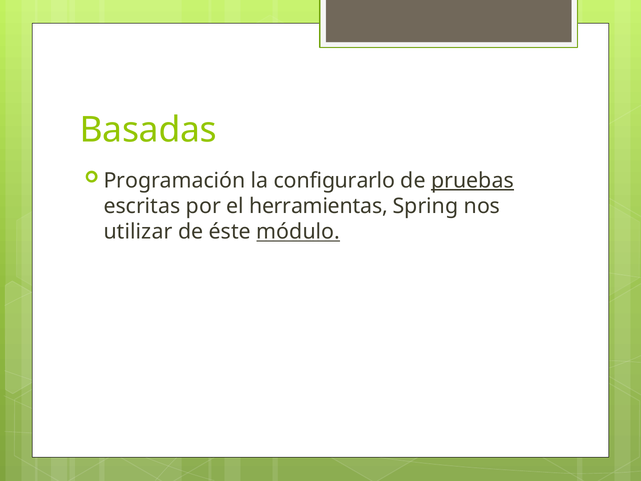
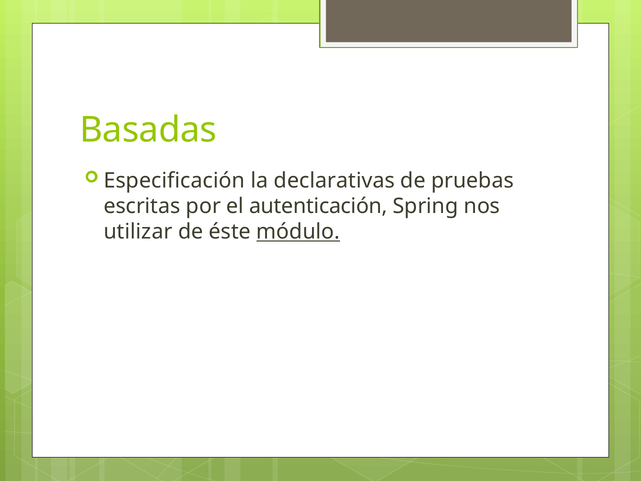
Programación: Programación -> Especificación (174, 180)
configurarlo: configurarlo -> declarativas (334, 180)
pruebas underline: present -> none (473, 180)
herramientas: herramientas -> autenticación (318, 206)
